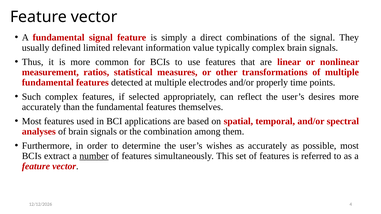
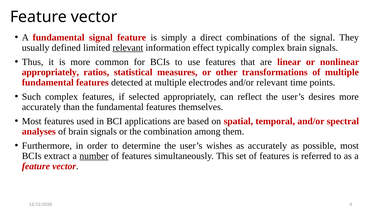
relevant underline: none -> present (128, 48)
value: value -> effect (203, 48)
measurement: measurement -> appropriately (50, 72)
and/or properly: properly -> relevant (272, 83)
